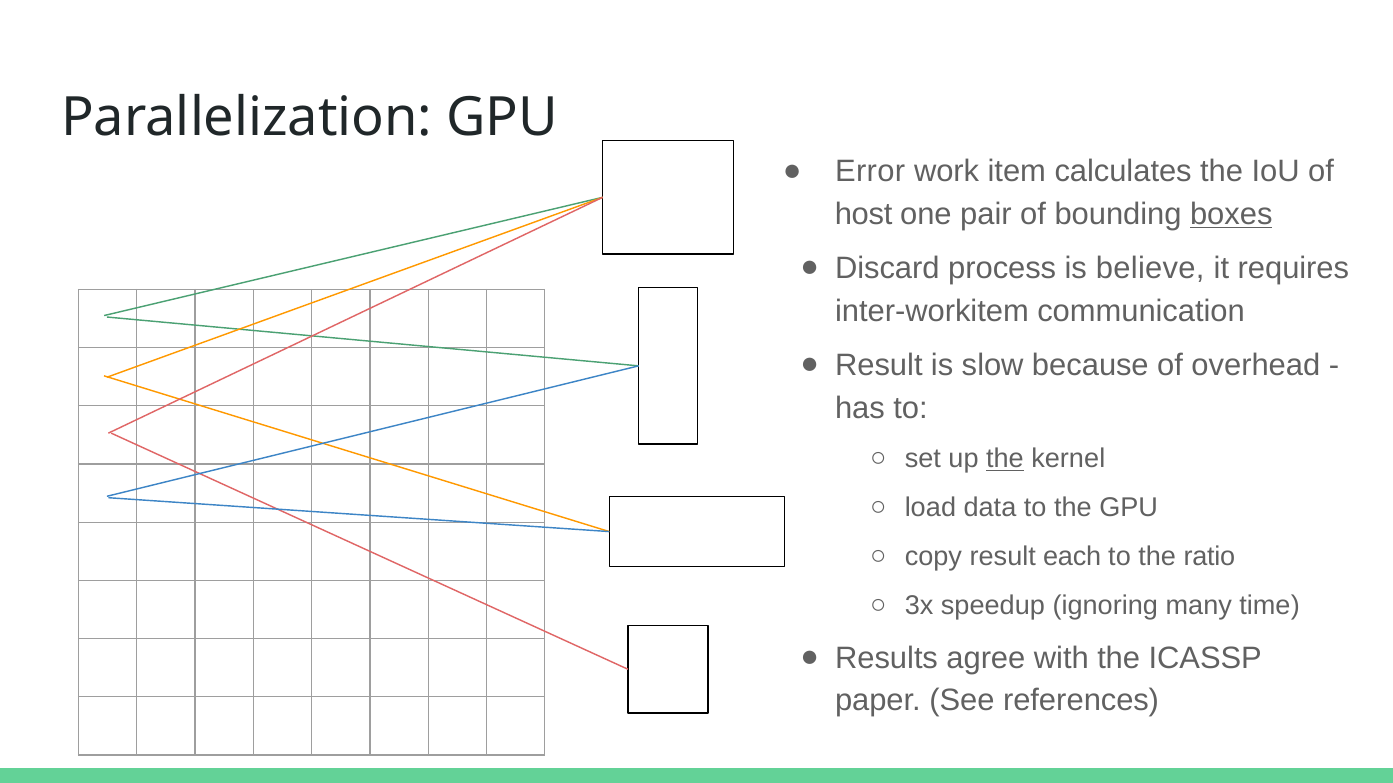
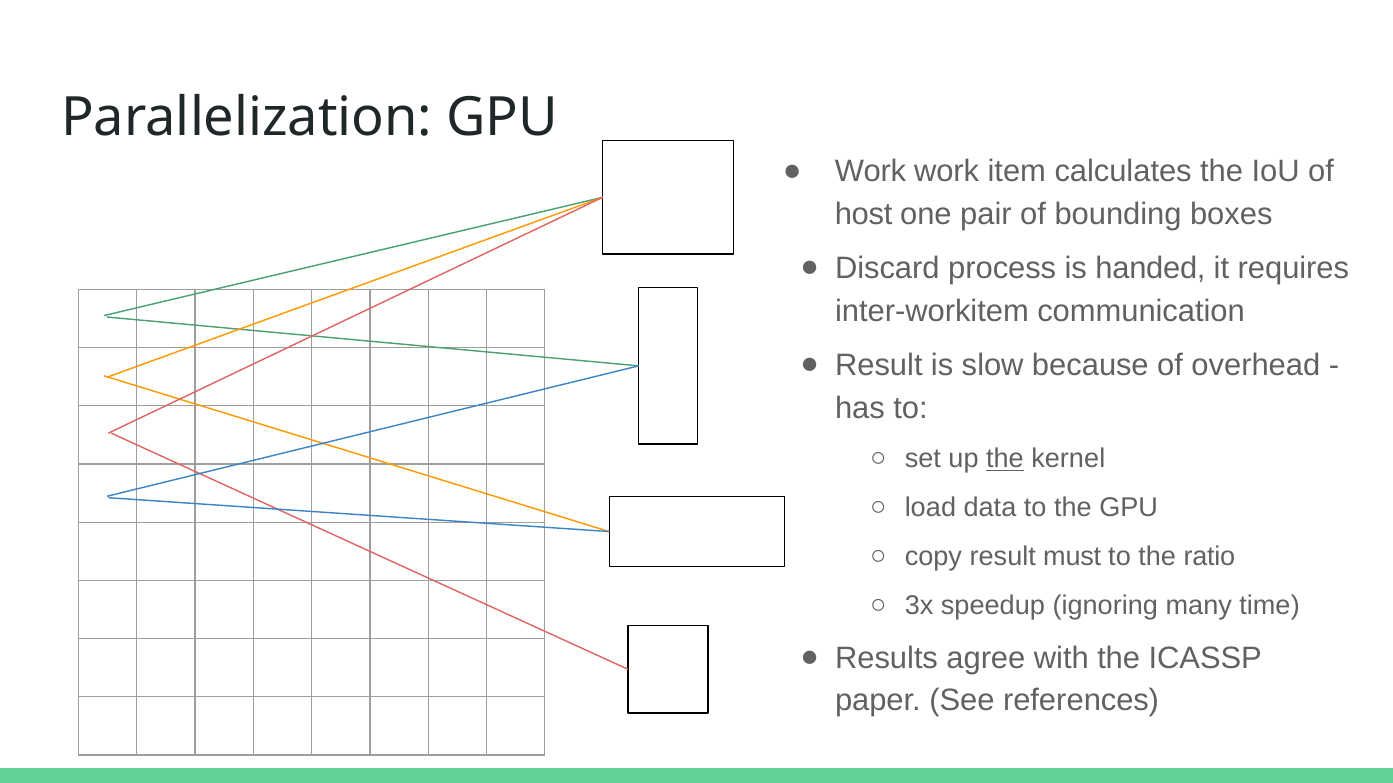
Error: Error -> Work (870, 172)
boxes underline: present -> none (1231, 214)
believe: believe -> handed (1150, 269)
each: each -> must (1072, 557)
